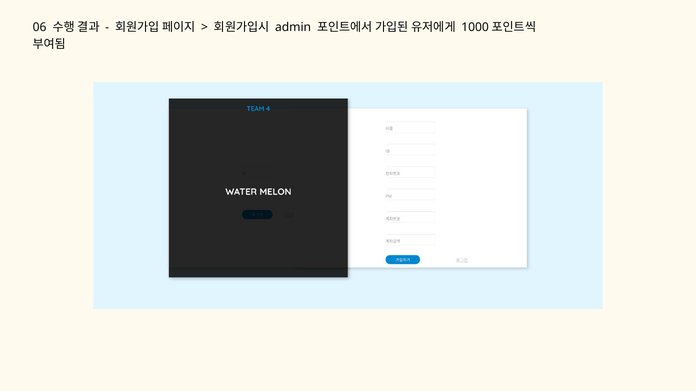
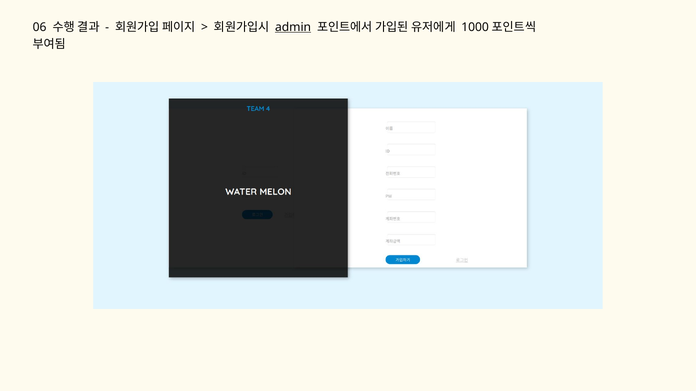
admin underline: none -> present (293, 27)
